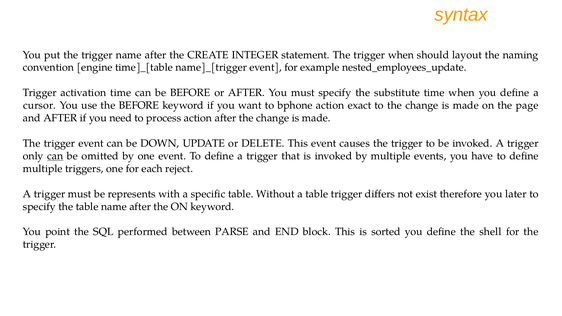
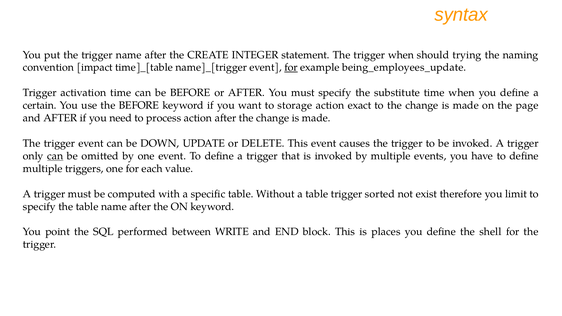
layout: layout -> trying (467, 55)
engine: engine -> impact (95, 68)
for underline: none -> present (291, 68)
nested_employees_update: nested_employees_update -> being_employees_update (404, 68)
cursor: cursor -> certain (40, 105)
bphone: bphone -> storage (295, 105)
reject: reject -> value (179, 169)
represents: represents -> computed (132, 194)
differs: differs -> sorted (380, 194)
later: later -> limit (516, 194)
PARSE: PARSE -> WRITE (232, 232)
sorted: sorted -> places (386, 232)
